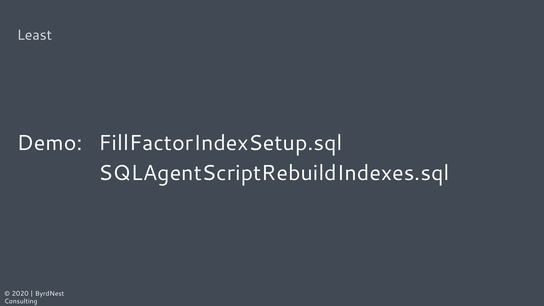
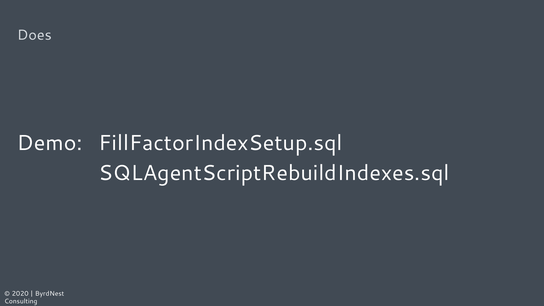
Least: Least -> Does (34, 35)
